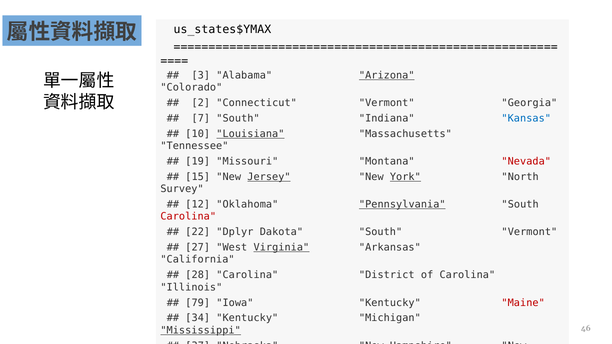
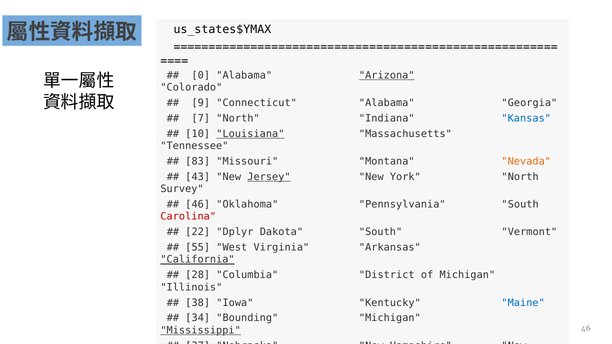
3: 3 -> 0 (201, 75)
2: 2 -> 9 (201, 103)
Connecticut Vermont: Vermont -> Alabama (387, 103)
7 South: South -> North (238, 118)
19: 19 -> 83 (198, 161)
Nevada colour: red -> orange (526, 161)
15: 15 -> 43 (198, 177)
York underline: present -> none (405, 177)
12: 12 -> 46 (198, 205)
Pennsylvania underline: present -> none (402, 205)
27: 27 -> 55 (198, 248)
Virginia underline: present -> none (281, 248)
California underline: none -> present (198, 260)
28 Carolina: Carolina -> Columbia (247, 275)
of Carolina: Carolina -> Michigan (467, 275)
79: 79 -> 38 (198, 303)
Maine colour: red -> blue (523, 303)
34 Kentucky: Kentucky -> Bounding (247, 318)
